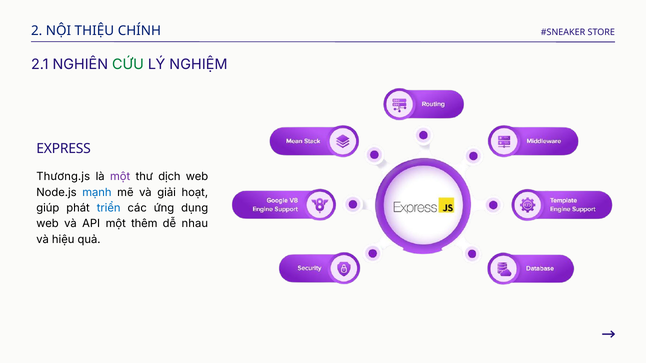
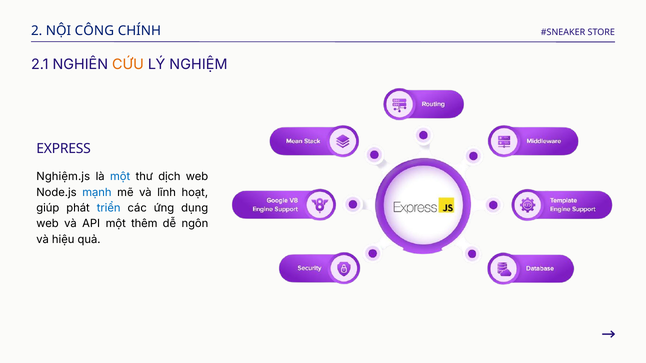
THIỆU: THIỆU -> CÔNG (94, 31)
CỨU colour: green -> orange (128, 65)
Thương.js: Thương.js -> Nghiệm.js (63, 177)
một colour: purple -> blue (120, 177)
giải: giải -> lĩnh (167, 193)
nhau: nhau -> ngôn (195, 224)
